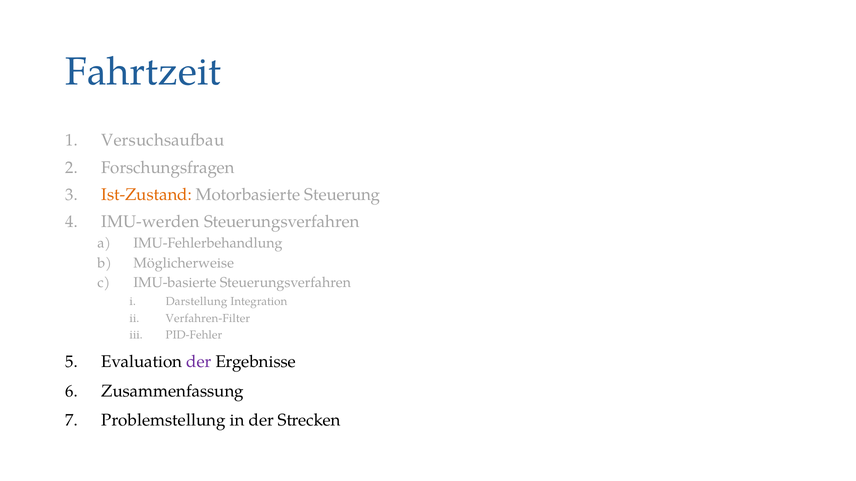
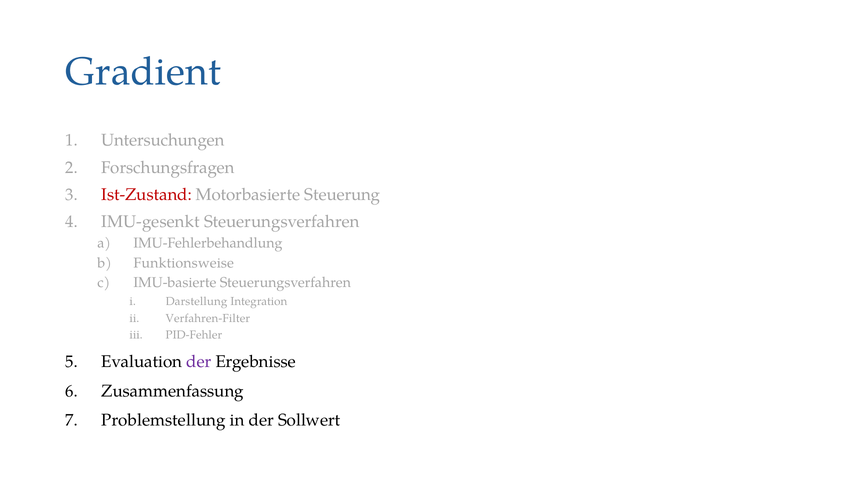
Fahrtzeit: Fahrtzeit -> Gradient (143, 72)
Versuchsaufbau: Versuchsaufbau -> Untersuchungen (163, 140)
Ist-Zustand colour: orange -> red (147, 195)
IMU-werden: IMU-werden -> IMU-gesenkt (151, 222)
Möglicherweise: Möglicherweise -> Funktionsweise (184, 263)
Strecken: Strecken -> Sollwert (309, 421)
